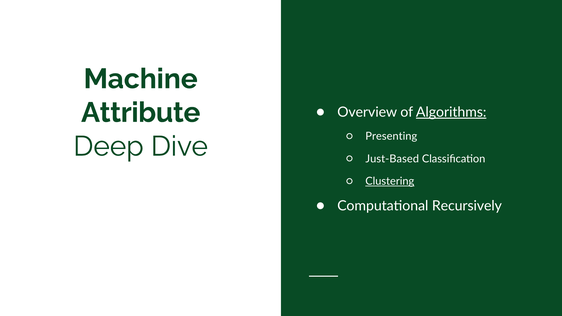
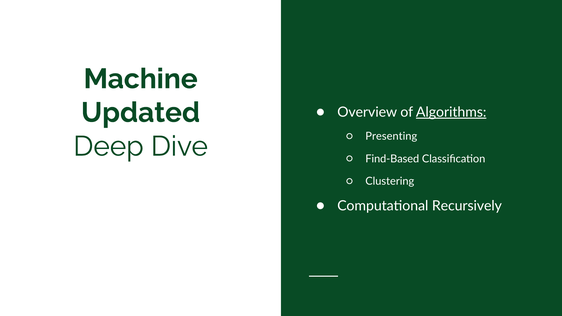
Attribute: Attribute -> Updated (141, 113)
Just-Based: Just-Based -> Find-Based (392, 159)
Clustering underline: present -> none (390, 181)
